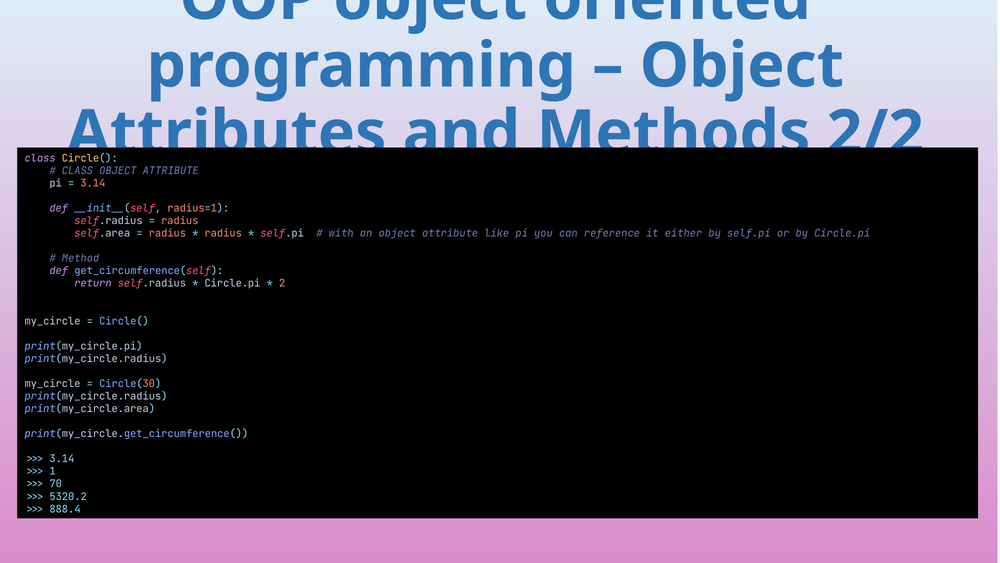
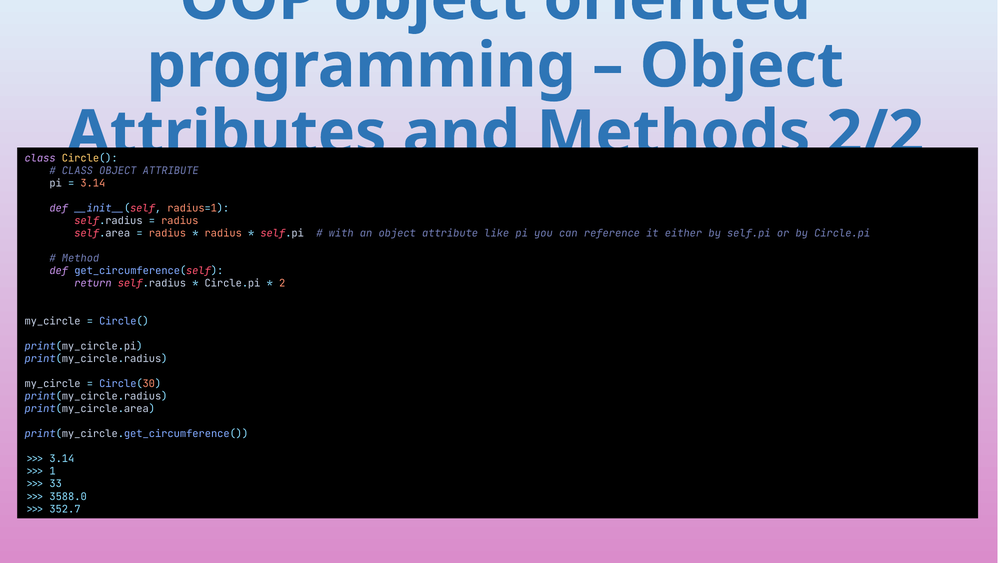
70: 70 -> 33 (56, 484)
5320.2: 5320.2 -> 3588.0 (68, 496)
888.4: 888.4 -> 352.7 (65, 509)
